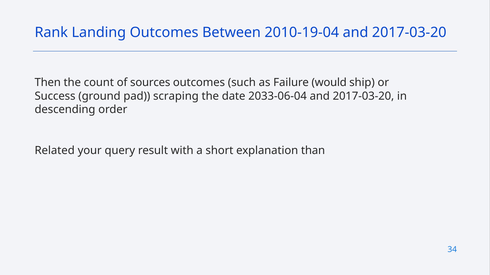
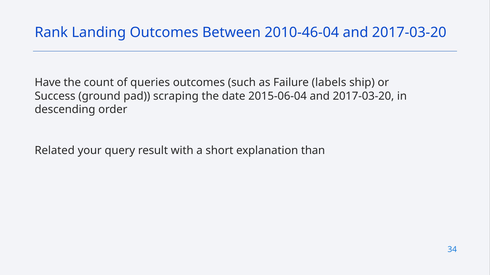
2010-19-04: 2010-19-04 -> 2010-46-04 (302, 33)
Then: Then -> Have (48, 83)
sources: sources -> queries (150, 83)
would: would -> labels (329, 83)
2033-06-04: 2033-06-04 -> 2015-06-04 (278, 96)
